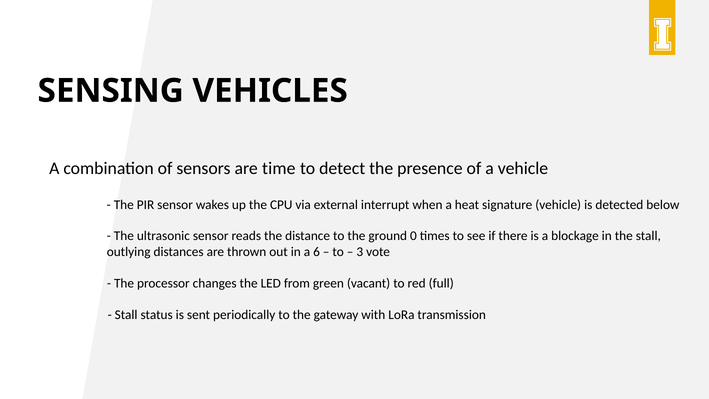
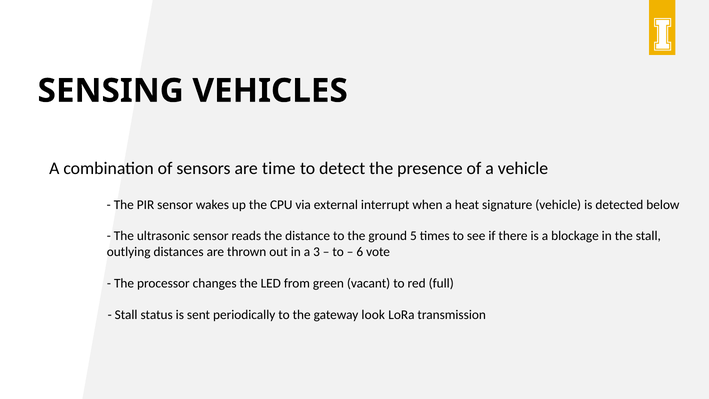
0: 0 -> 5 (413, 236)
6: 6 -> 3 (317, 252)
3: 3 -> 6 (360, 252)
with: with -> look (373, 315)
